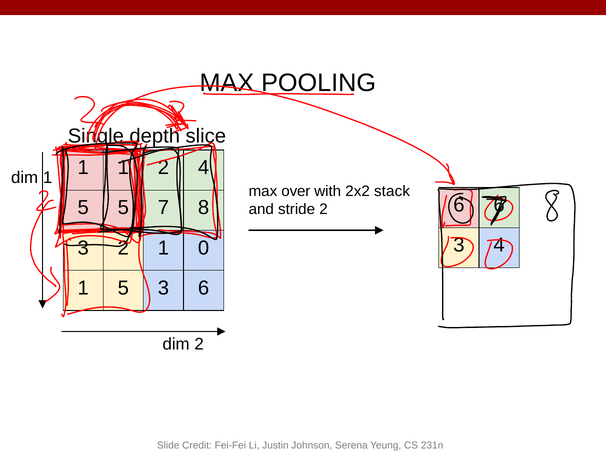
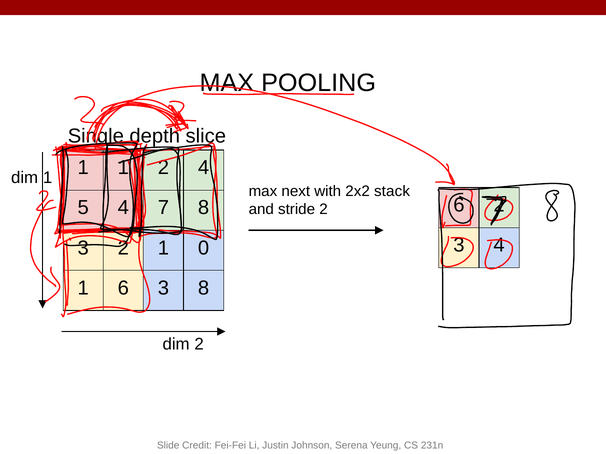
over: over -> next (296, 192)
5 5: 5 -> 4 (123, 208)
6 6: 6 -> 2 (499, 205)
1 5: 5 -> 6 (123, 288)
3 6: 6 -> 8 (204, 288)
